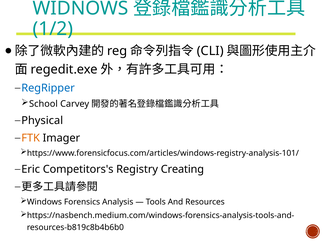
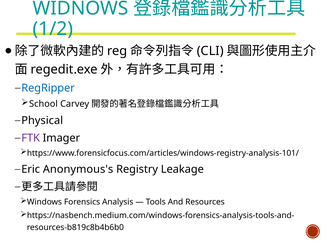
FTK colour: orange -> purple (31, 138)
Competitors's: Competitors's -> Anonymous's (78, 169)
Creating: Creating -> Leakage (182, 169)
